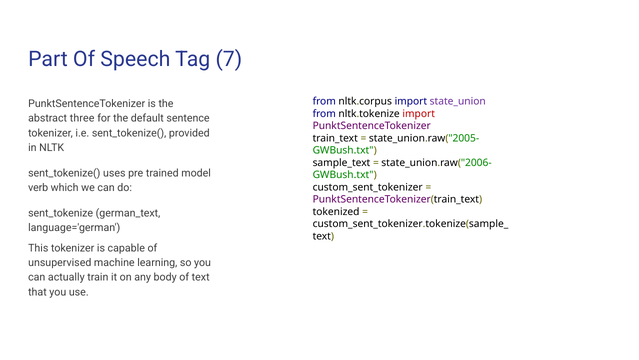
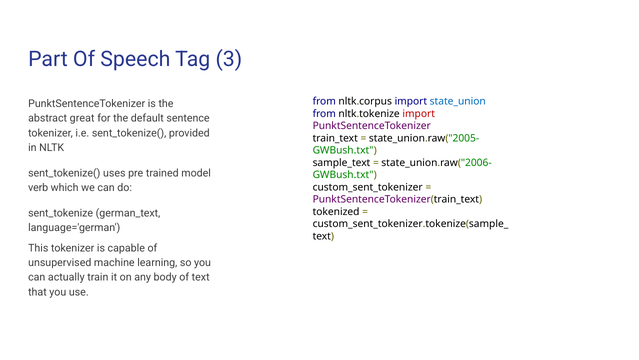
7: 7 -> 3 (229, 59)
state_union colour: purple -> blue (458, 101)
three: three -> great (82, 118)
